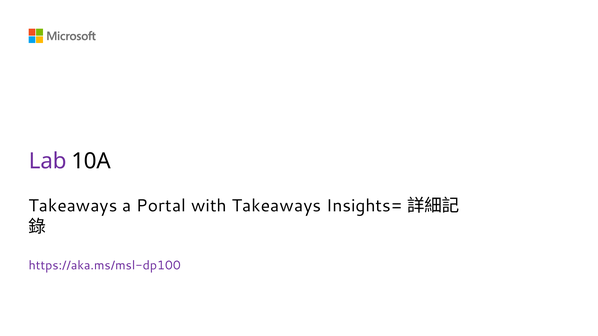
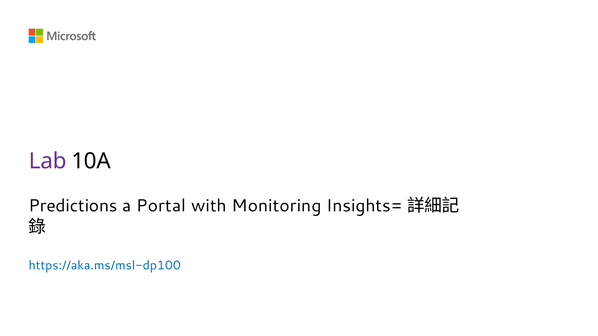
Takeaways: Takeaways -> Predictions (73, 206)
with Takeaways: Takeaways -> Monitoring (276, 206)
https://aka.ms/msl-dp100 colour: purple -> blue (105, 266)
